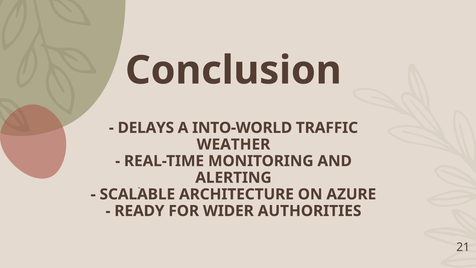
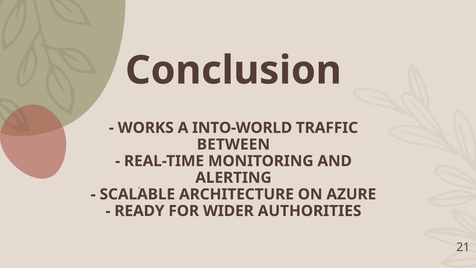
DELAYS: DELAYS -> WORKS (146, 128)
WEATHER: WEATHER -> BETWEEN (233, 144)
